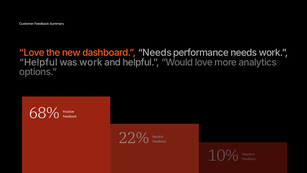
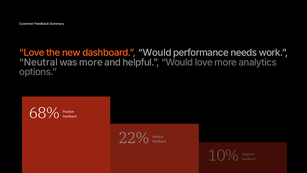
dashboard Needs: Needs -> Would (155, 53)
Helpful: Helpful -> Neutral (38, 62)
was work: work -> more (91, 62)
